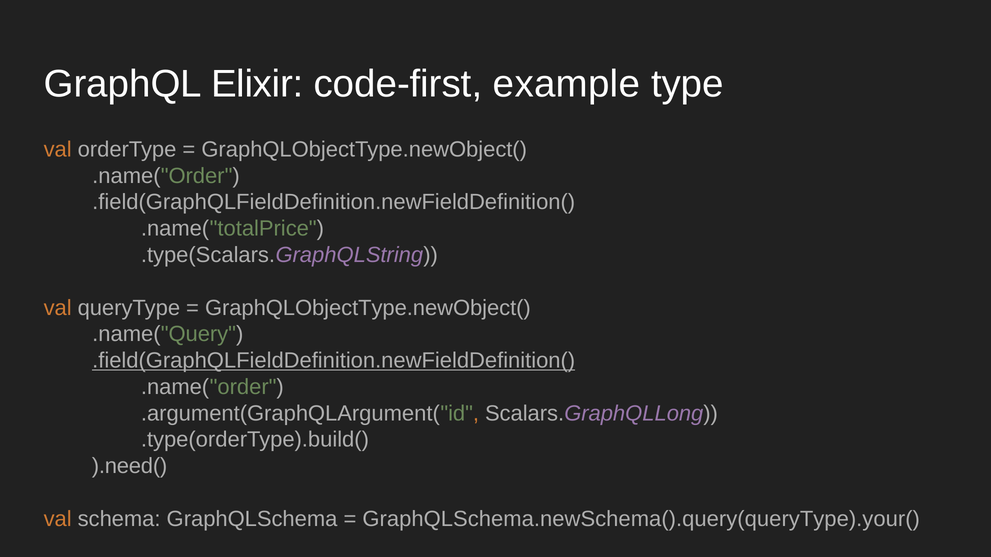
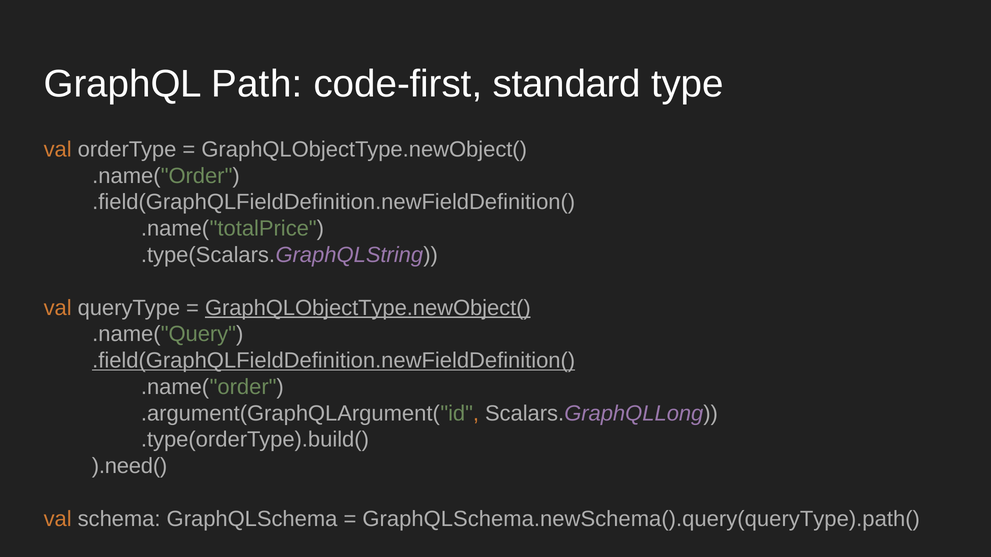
Elixir: Elixir -> Path (257, 84)
example: example -> standard (567, 84)
GraphQLObjectType.newObject( underline: none -> present (368, 308)
GraphQLSchema.newSchema().query(queryType).your(: GraphQLSchema.newSchema().query(queryType).your( -> GraphQLSchema.newSchema().query(queryType).path( (641, 519)
